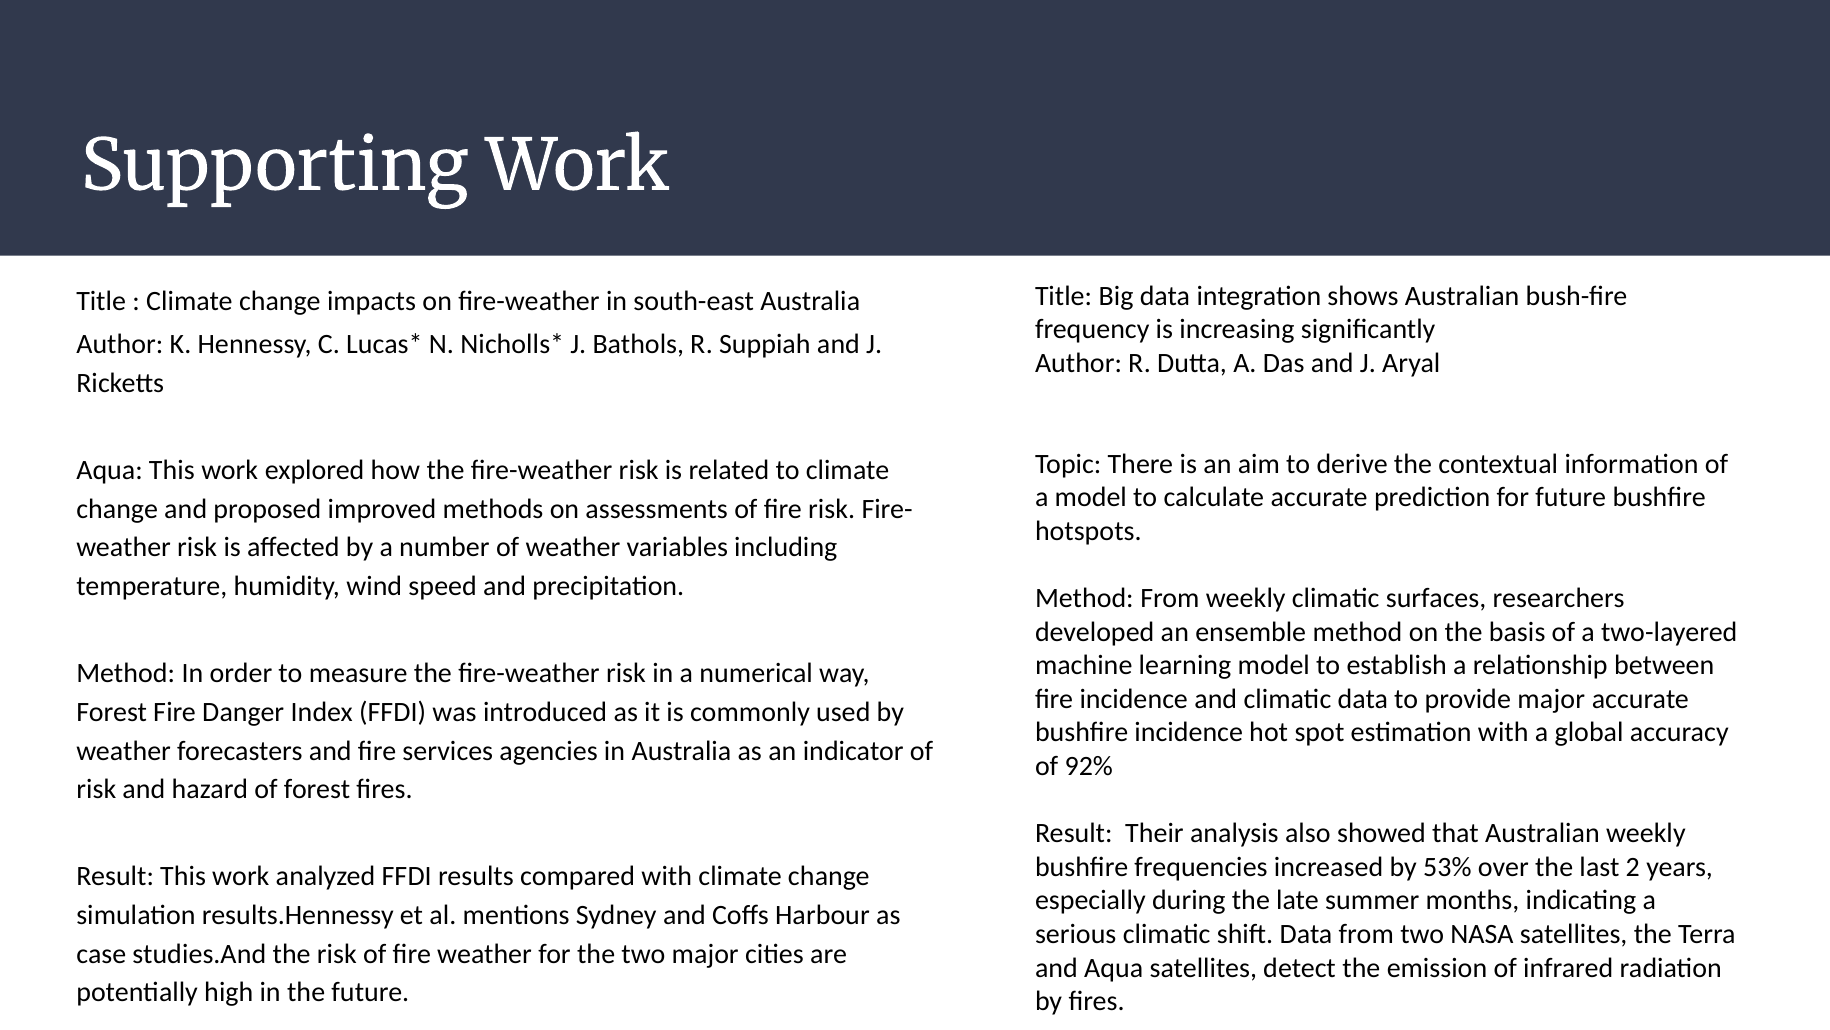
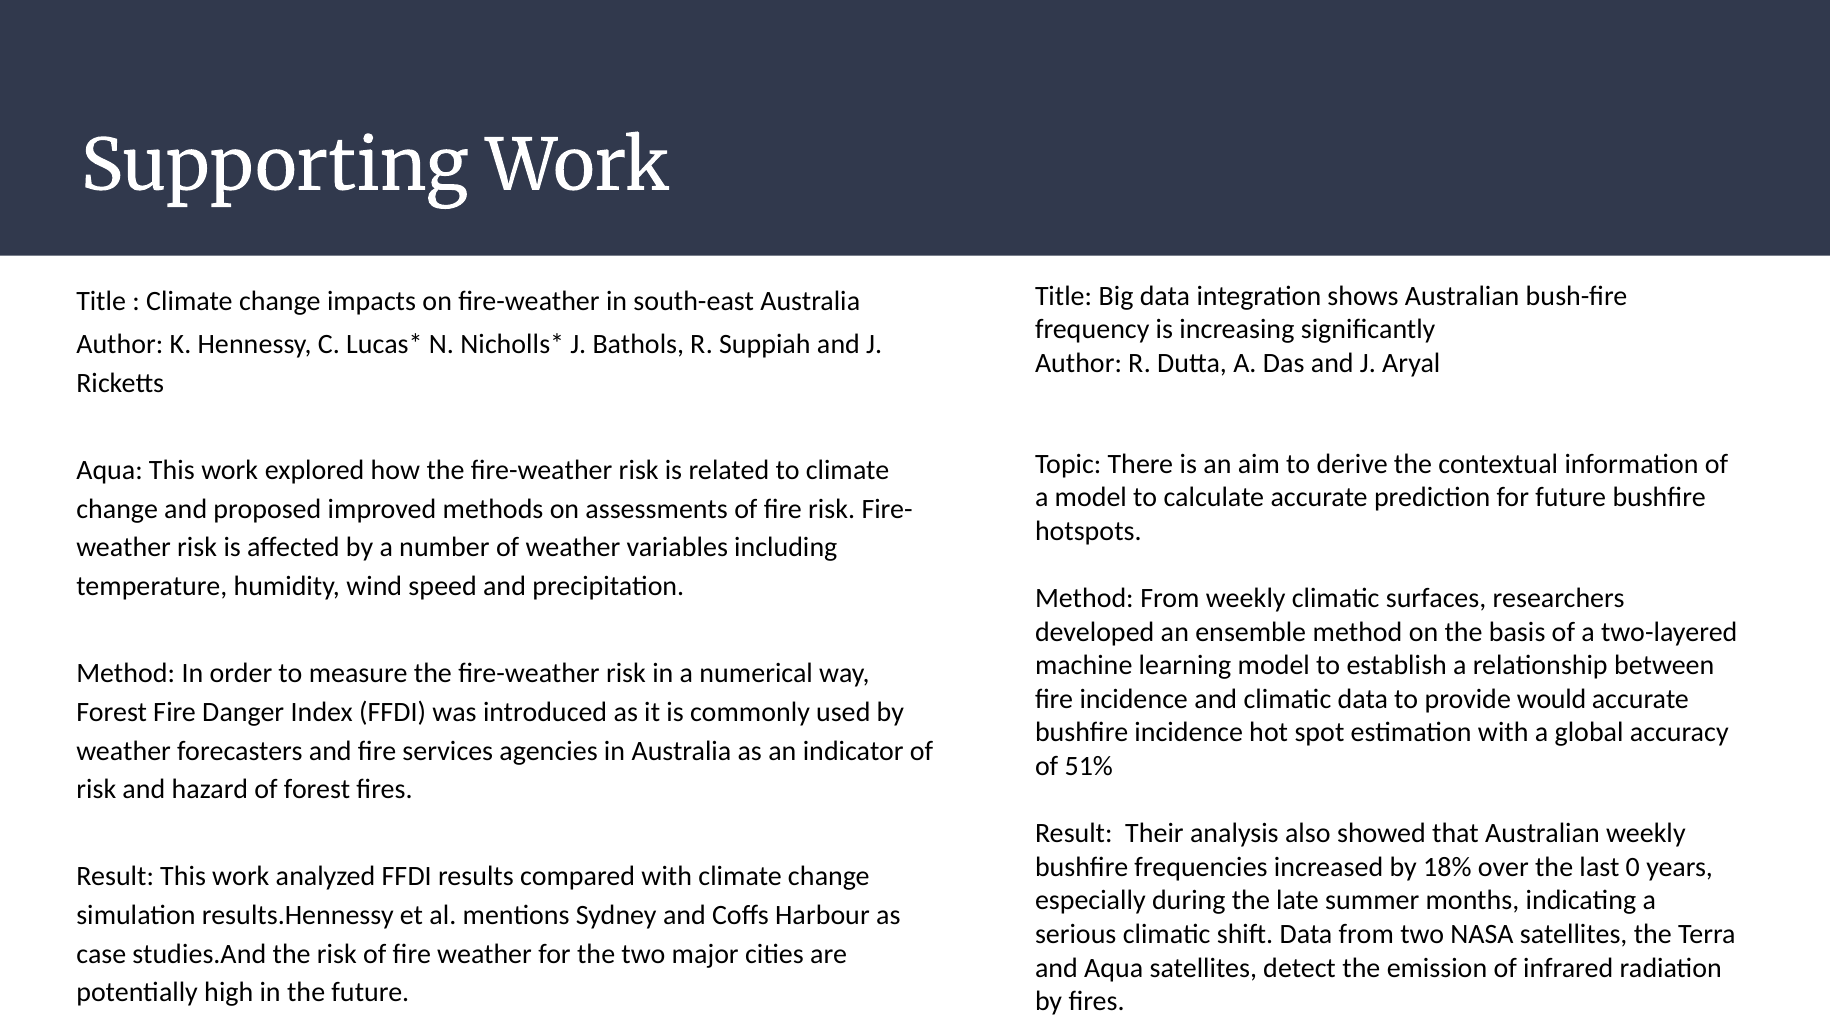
provide major: major -> would (1552, 699)
92%: 92% -> 51% (1089, 766)
53%: 53% -> 18% (1447, 867)
2: 2 -> 0 (1633, 867)
